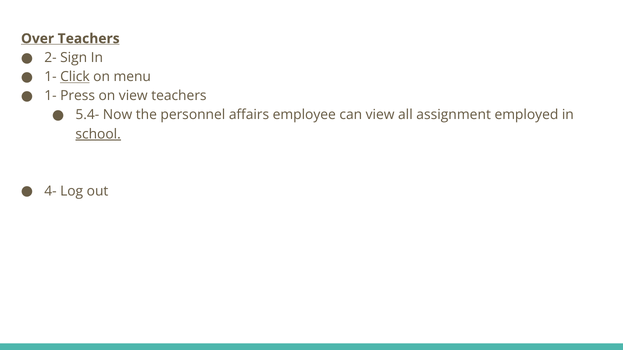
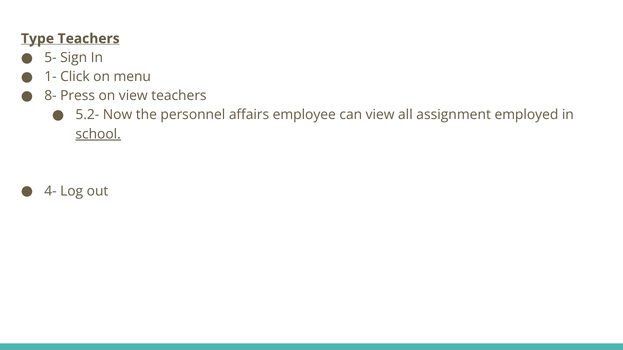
Over: Over -> Type (37, 39)
2-: 2- -> 5- (50, 58)
Click underline: present -> none (75, 77)
1-: 1- -> 8- (50, 96)
5.4-: 5.4- -> 5.2- (87, 115)
